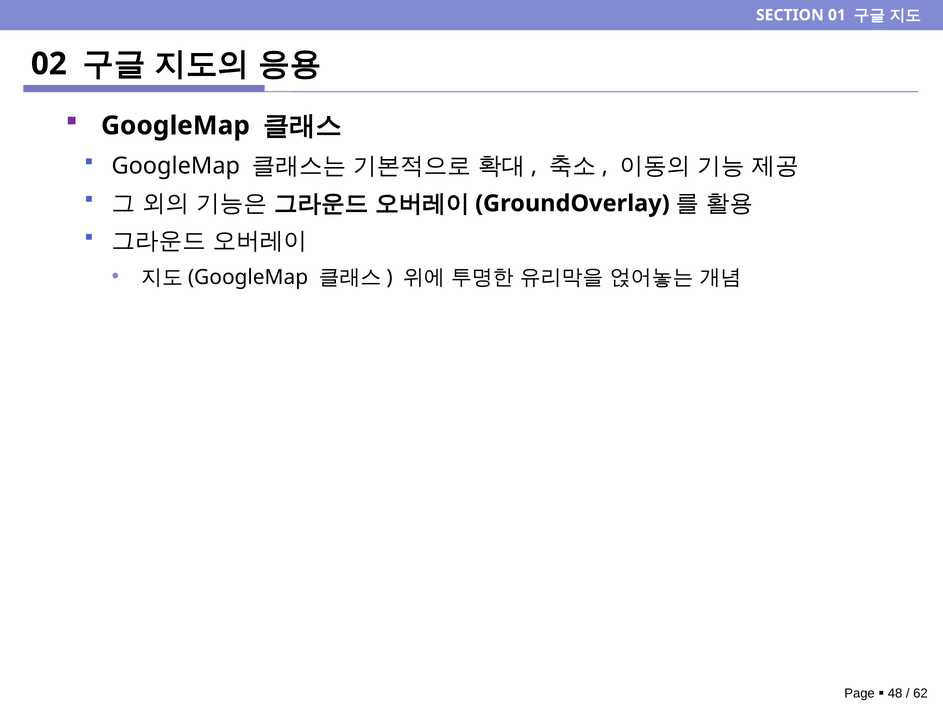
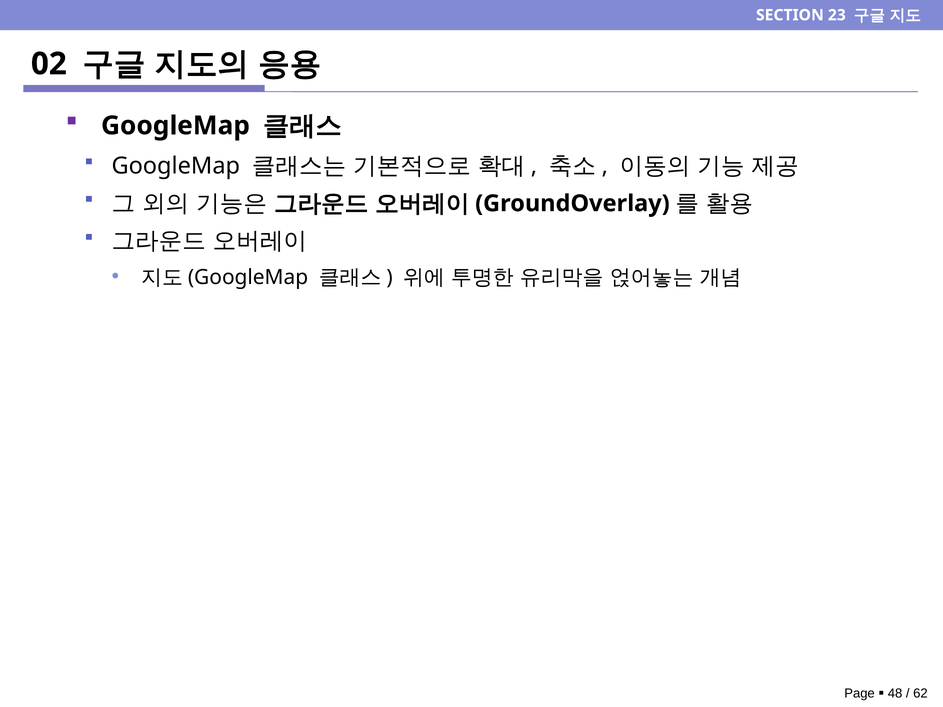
01: 01 -> 23 (837, 15)
